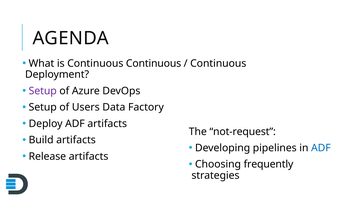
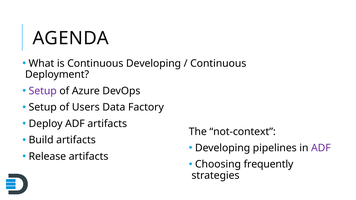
Continuous Continuous: Continuous -> Developing (154, 63)
not-request: not-request -> not-context (243, 132)
ADF colour: blue -> purple (321, 148)
